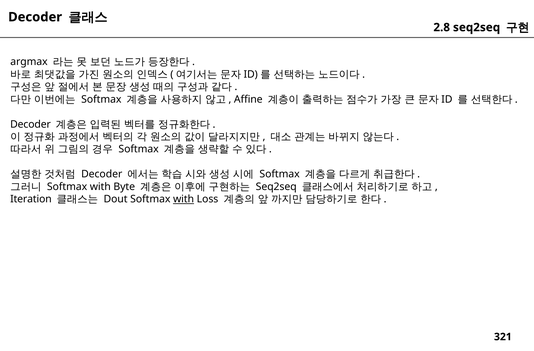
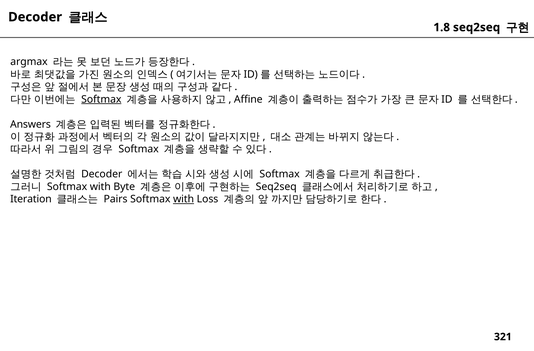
2.8: 2.8 -> 1.8 (442, 27)
Softmax underline: none -> present (101, 99)
Decoder: Decoder -> Answers (30, 124)
Dout: Dout -> Pairs (116, 199)
